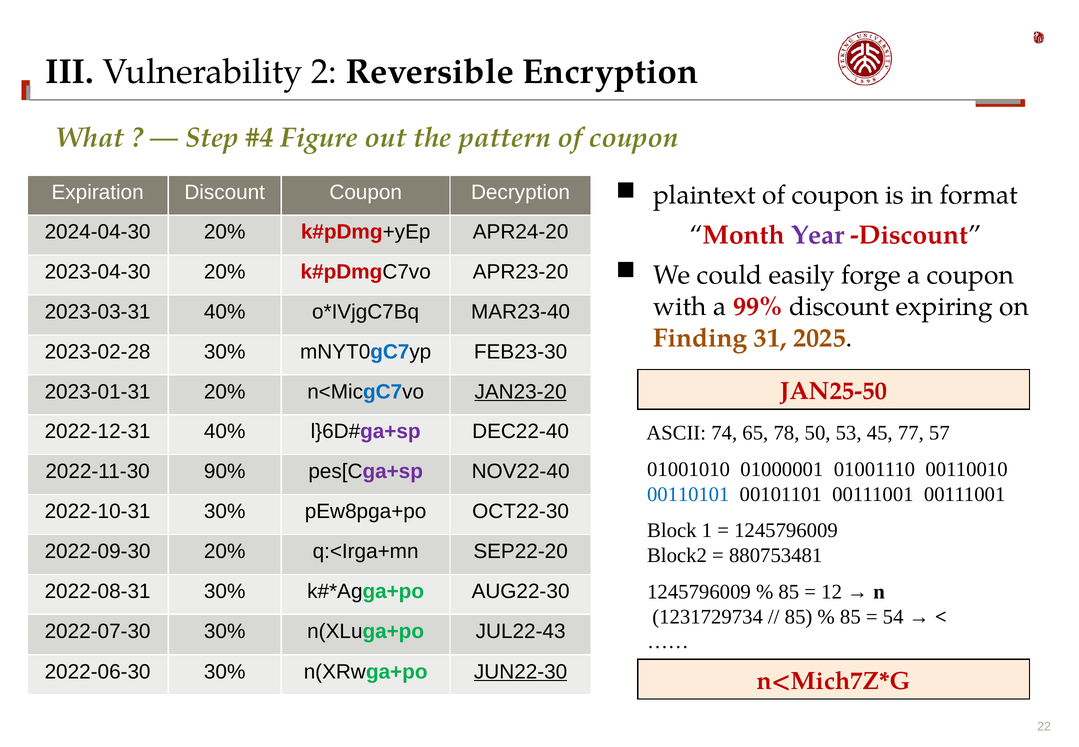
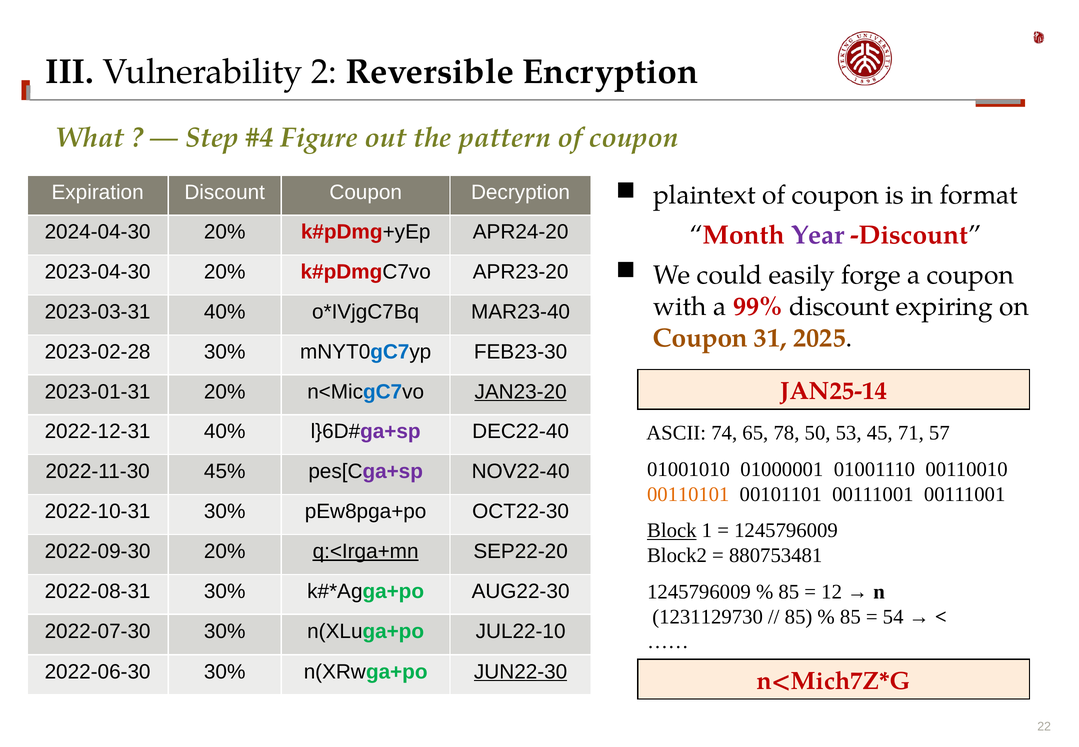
Finding: Finding -> Coupon (701, 338)
JAN25-50: JAN25-50 -> JAN25-14 (834, 391)
77: 77 -> 71 (911, 433)
90%: 90% -> 45% (225, 472)
00110101 colour: blue -> orange (688, 495)
Block underline: none -> present (672, 531)
q:<Irga+mn underline: none -> present (366, 552)
1231729734: 1231729734 -> 1231129730 (708, 617)
JUL22-43: JUL22-43 -> JUL22-10 (521, 631)
